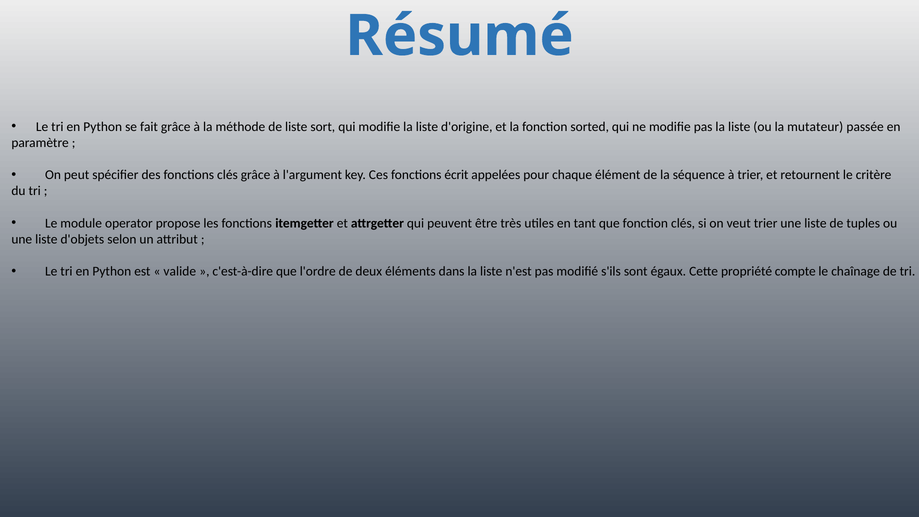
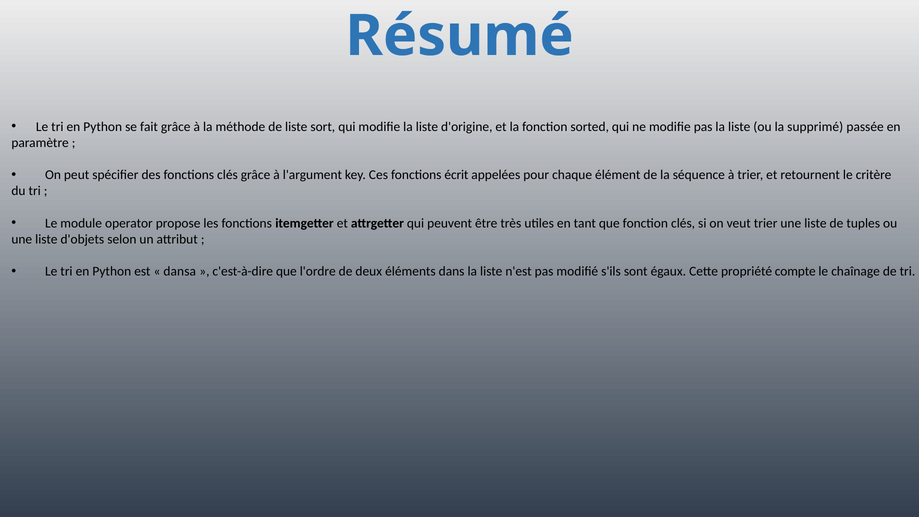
mutateur: mutateur -> supprimé (815, 127)
valide: valide -> dansa (180, 271)
